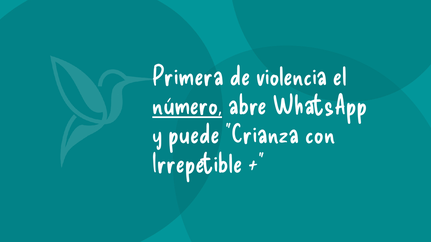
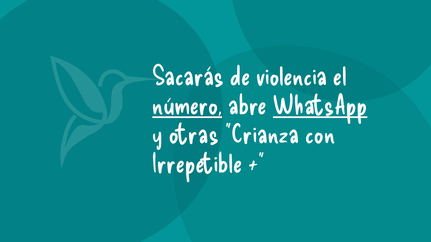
Primera: Primera -> Sacarás (188, 77)
WhatsApp underline: none -> present (320, 106)
puede: puede -> otras (194, 135)
